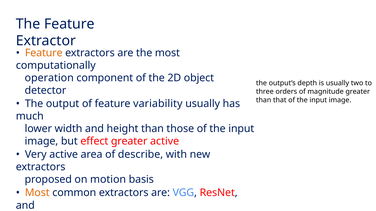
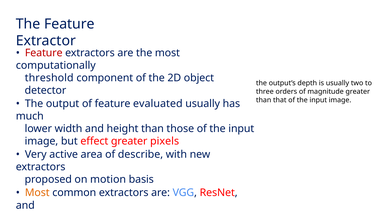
Feature colour: orange -> red (44, 53)
operation: operation -> threshold (49, 78)
variability: variability -> evaluated (158, 104)
greater active: active -> pixels (165, 142)
